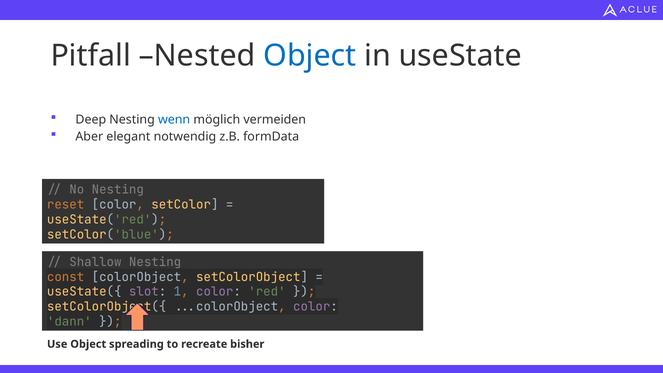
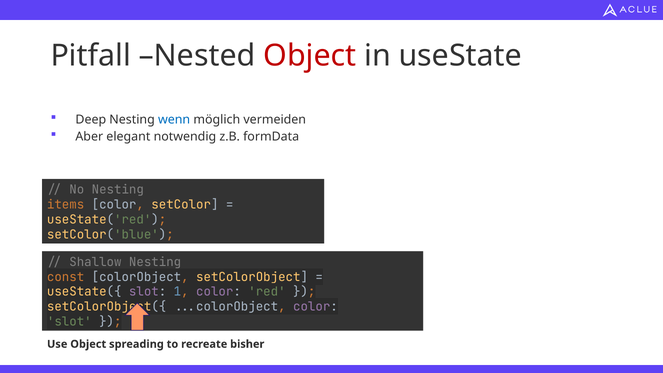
Object colour: blue -> red (310, 56)
reset: reset -> items (66, 205)
dann: dann -> slot (69, 322)
